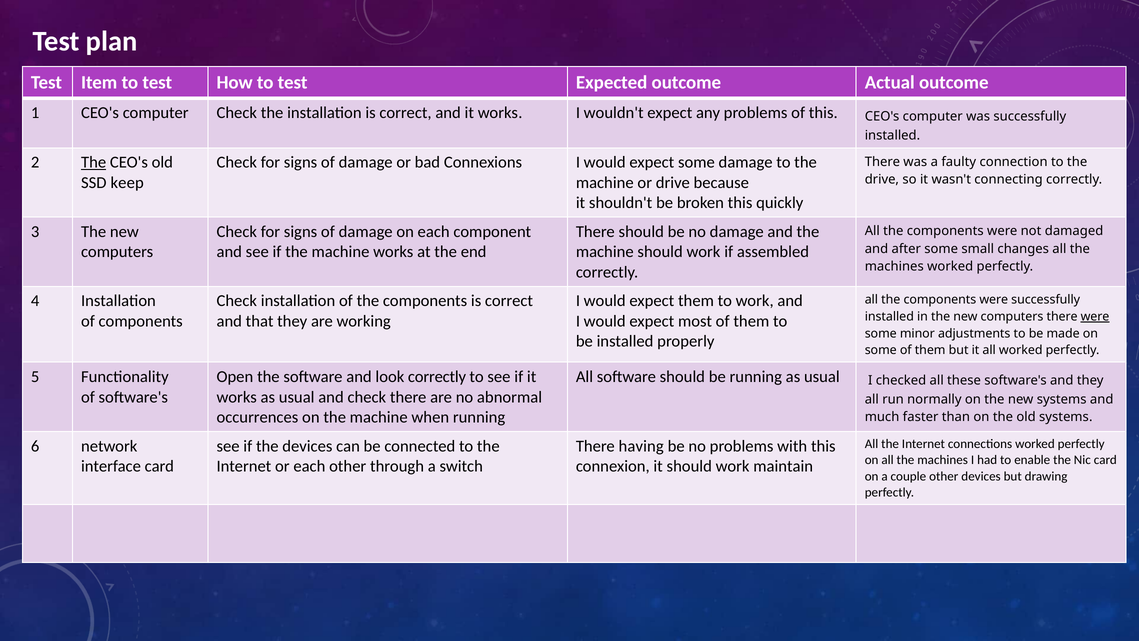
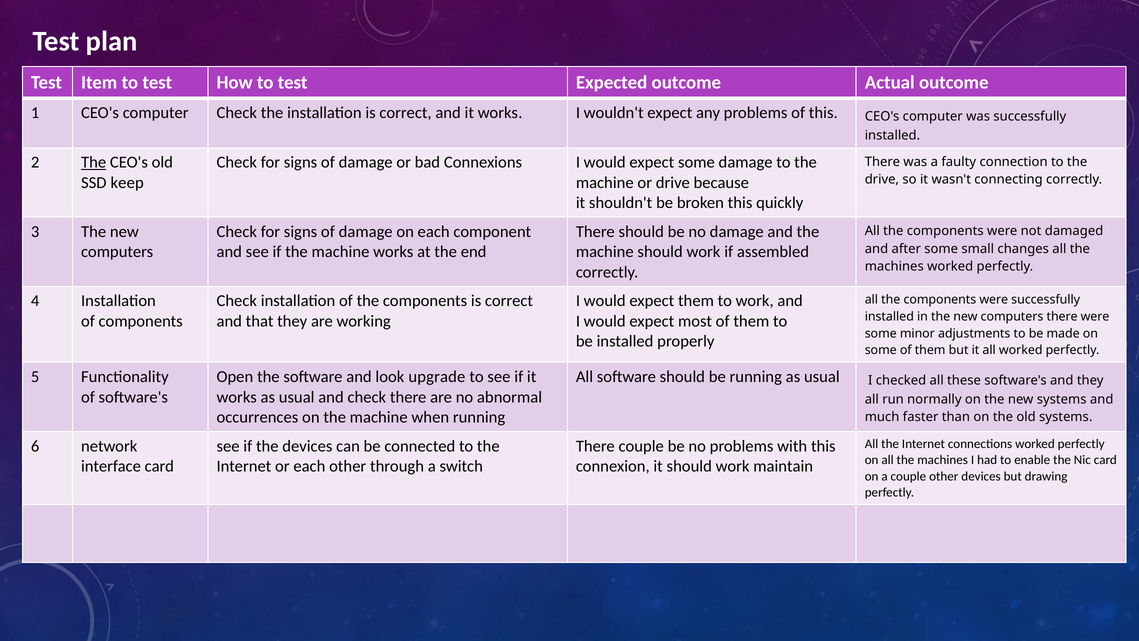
were underline: present -> none (1095, 316)
look correctly: correctly -> upgrade (437, 377)
There having: having -> couple (641, 446)
